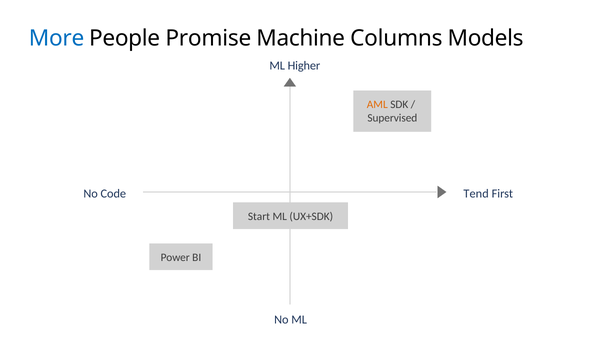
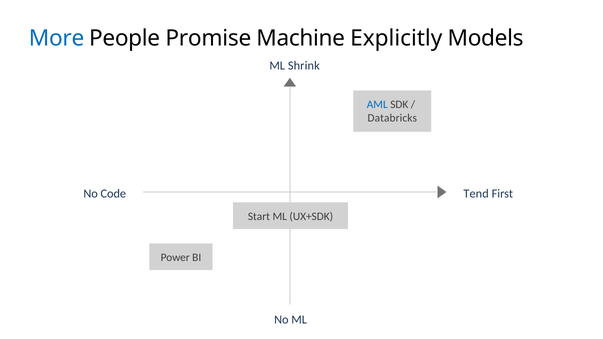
Columns: Columns -> Explicitly (396, 38)
Higher: Higher -> Shrink (304, 66)
AML colour: orange -> blue (377, 105)
Supervised: Supervised -> Databricks (392, 118)
